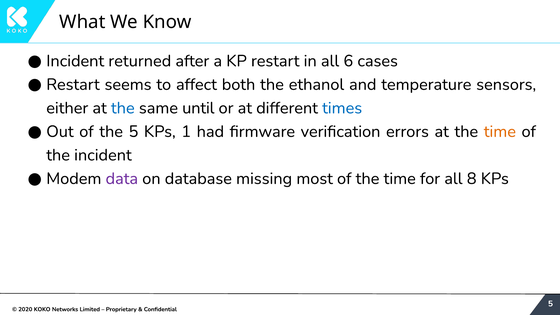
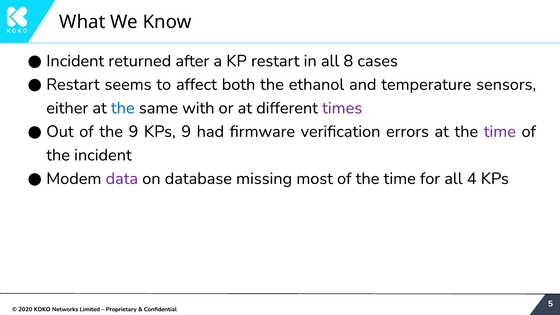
6: 6 -> 8 (348, 61)
until: until -> with (198, 108)
times colour: blue -> purple (342, 108)
the 5: 5 -> 9 (133, 132)
KPs 1: 1 -> 9 (186, 132)
time colour: orange -> purple (500, 132)
8: 8 -> 4 (472, 179)
